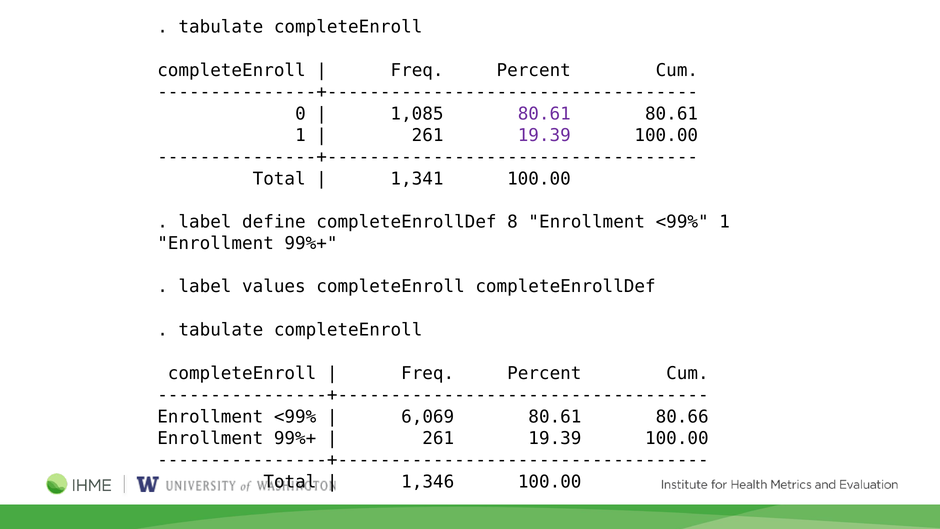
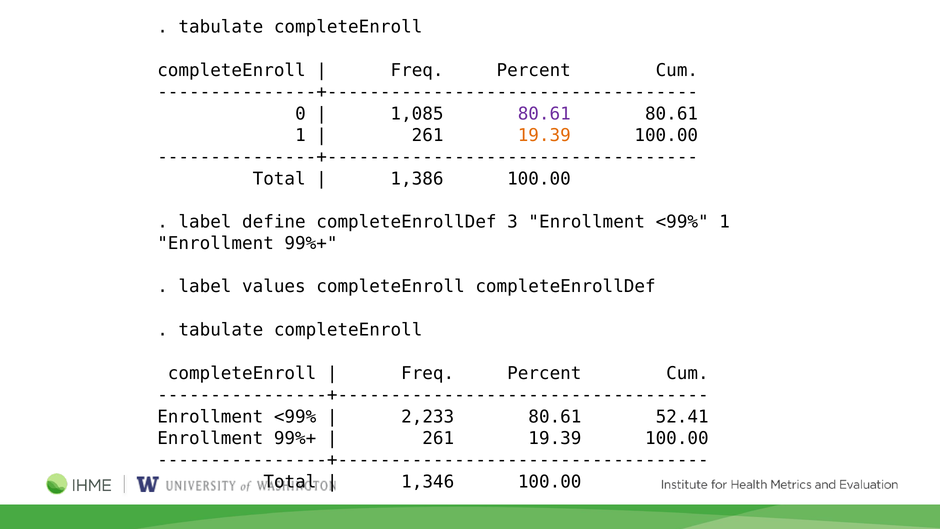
19.39 colour: purple -> orange (544, 135)
1,341: 1,341 -> 1,386 (417, 179)
8: 8 -> 3 (513, 222)
6,069: 6,069 -> 2,233 (428, 417)
80.66: 80.66 -> 52.41 (682, 417)
